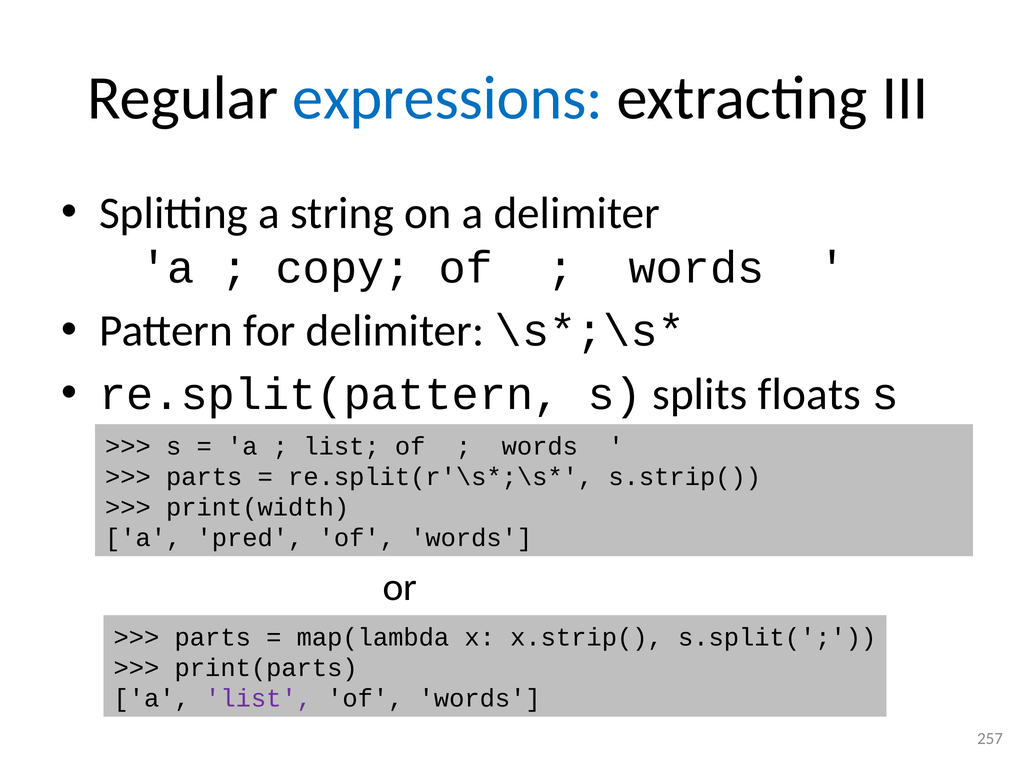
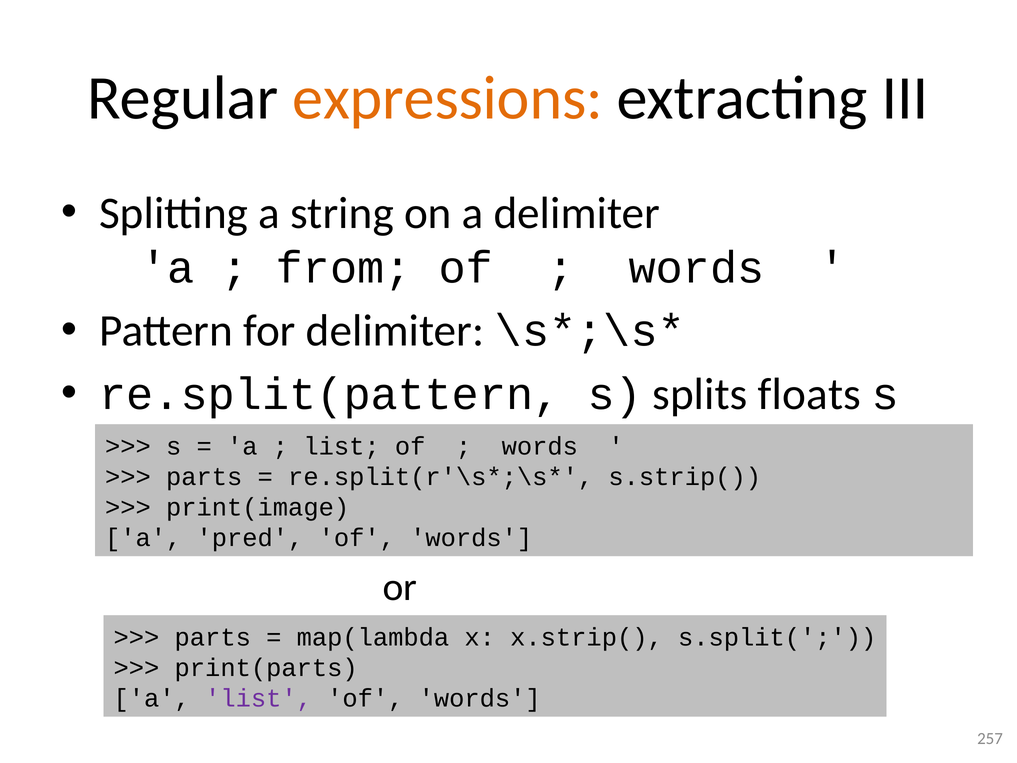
expressions colour: blue -> orange (448, 98)
copy: copy -> from (344, 268)
print(width: print(width -> print(image (258, 507)
